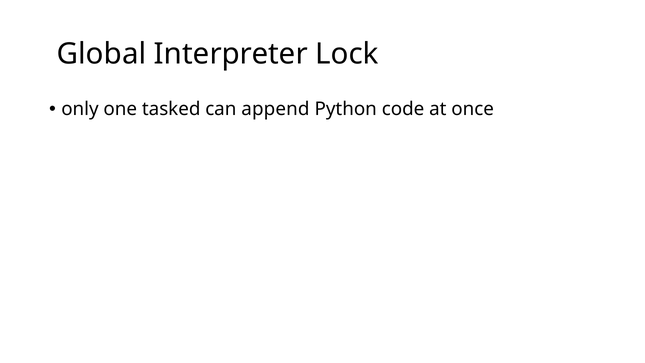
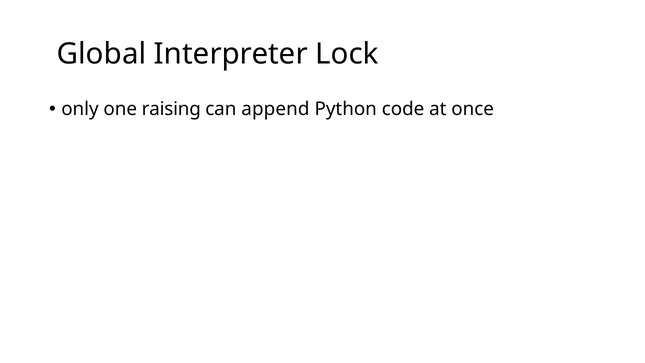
tasked: tasked -> raising (171, 109)
